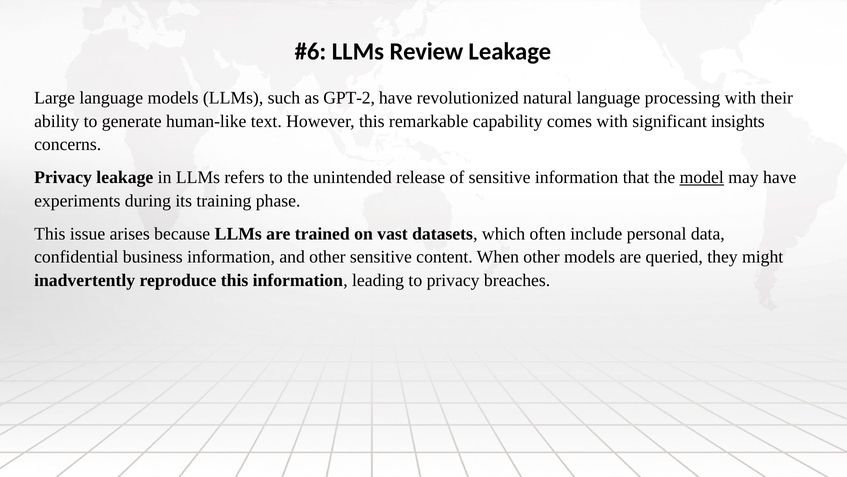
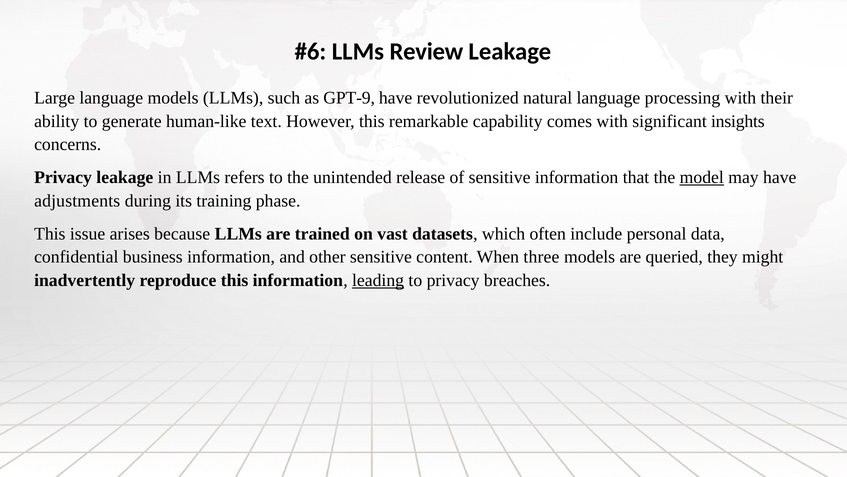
GPT-2: GPT-2 -> GPT-9 (349, 98)
experiments: experiments -> adjustments (77, 201)
When other: other -> three (541, 257)
leading underline: none -> present (378, 280)
